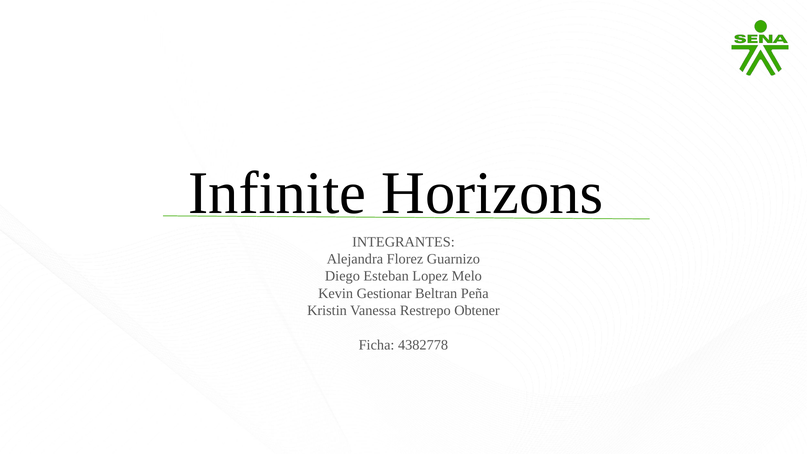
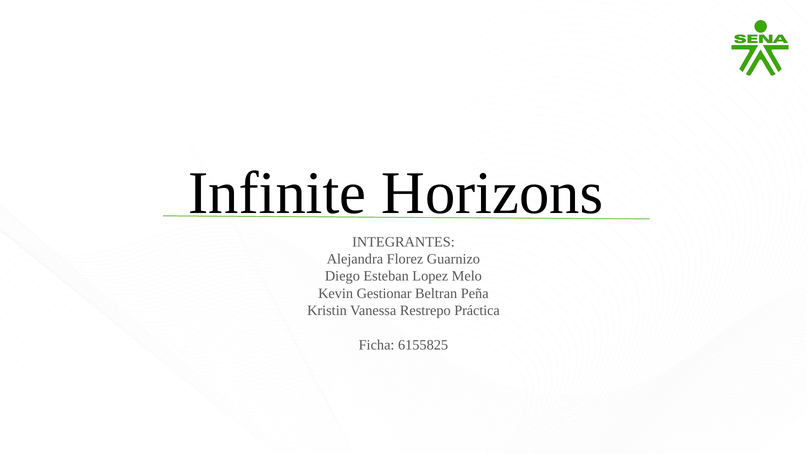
Obtener: Obtener -> Práctica (477, 310)
4382778: 4382778 -> 6155825 (423, 345)
